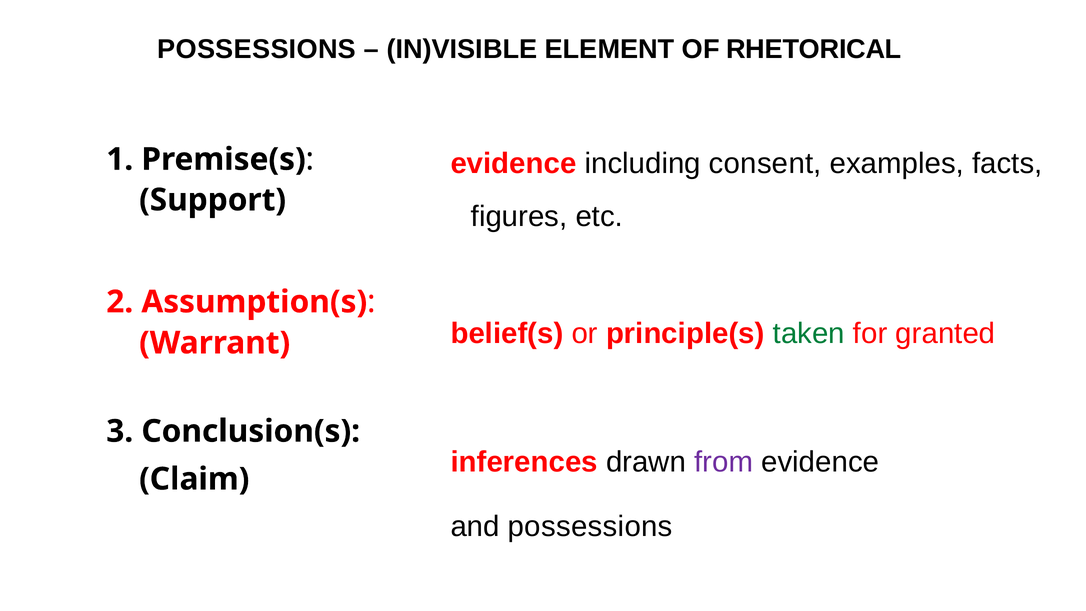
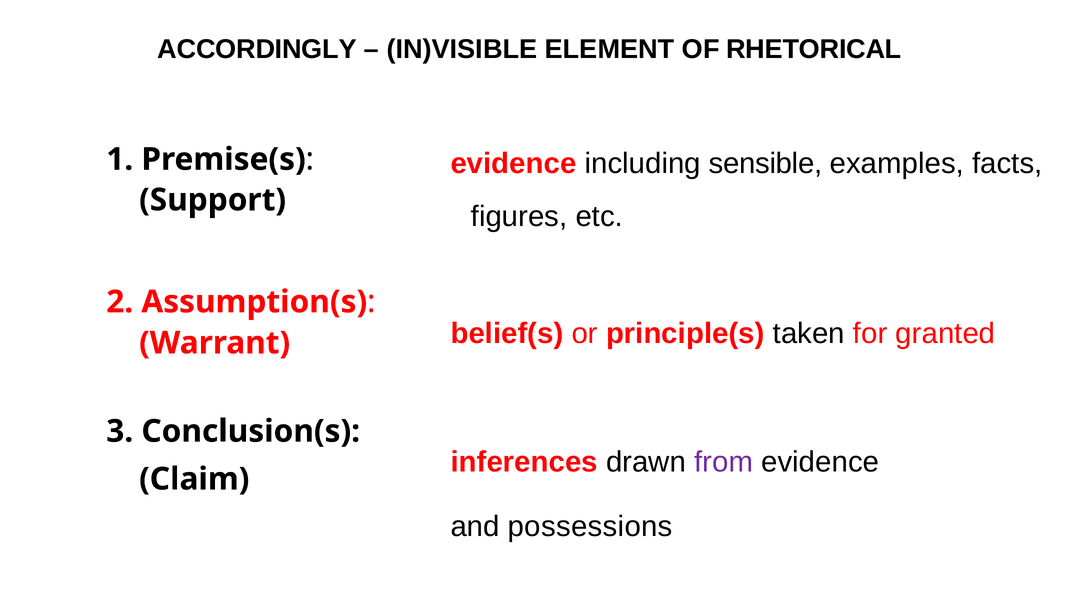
POSSESSIONS: POSSESSIONS -> ACCORDINGLY (257, 49)
consent: consent -> sensible (766, 164)
taken colour: green -> black (809, 334)
